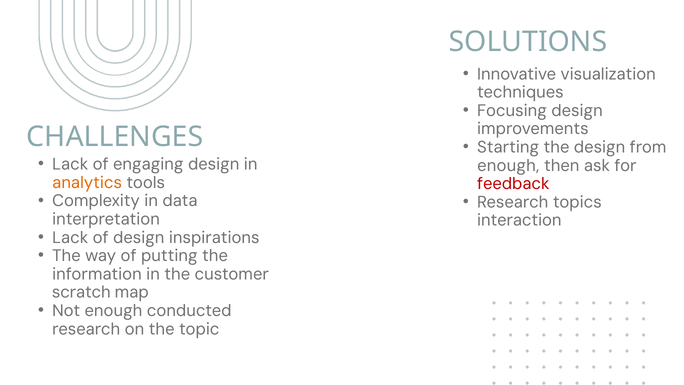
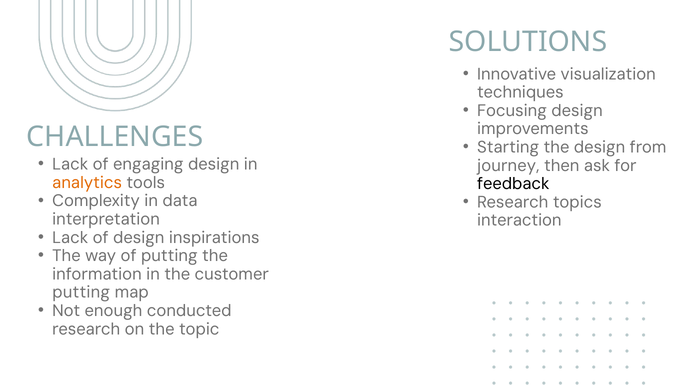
enough: enough -> journey (508, 165)
feedback colour: red -> black (513, 184)
scratch: scratch -> putting (81, 292)
